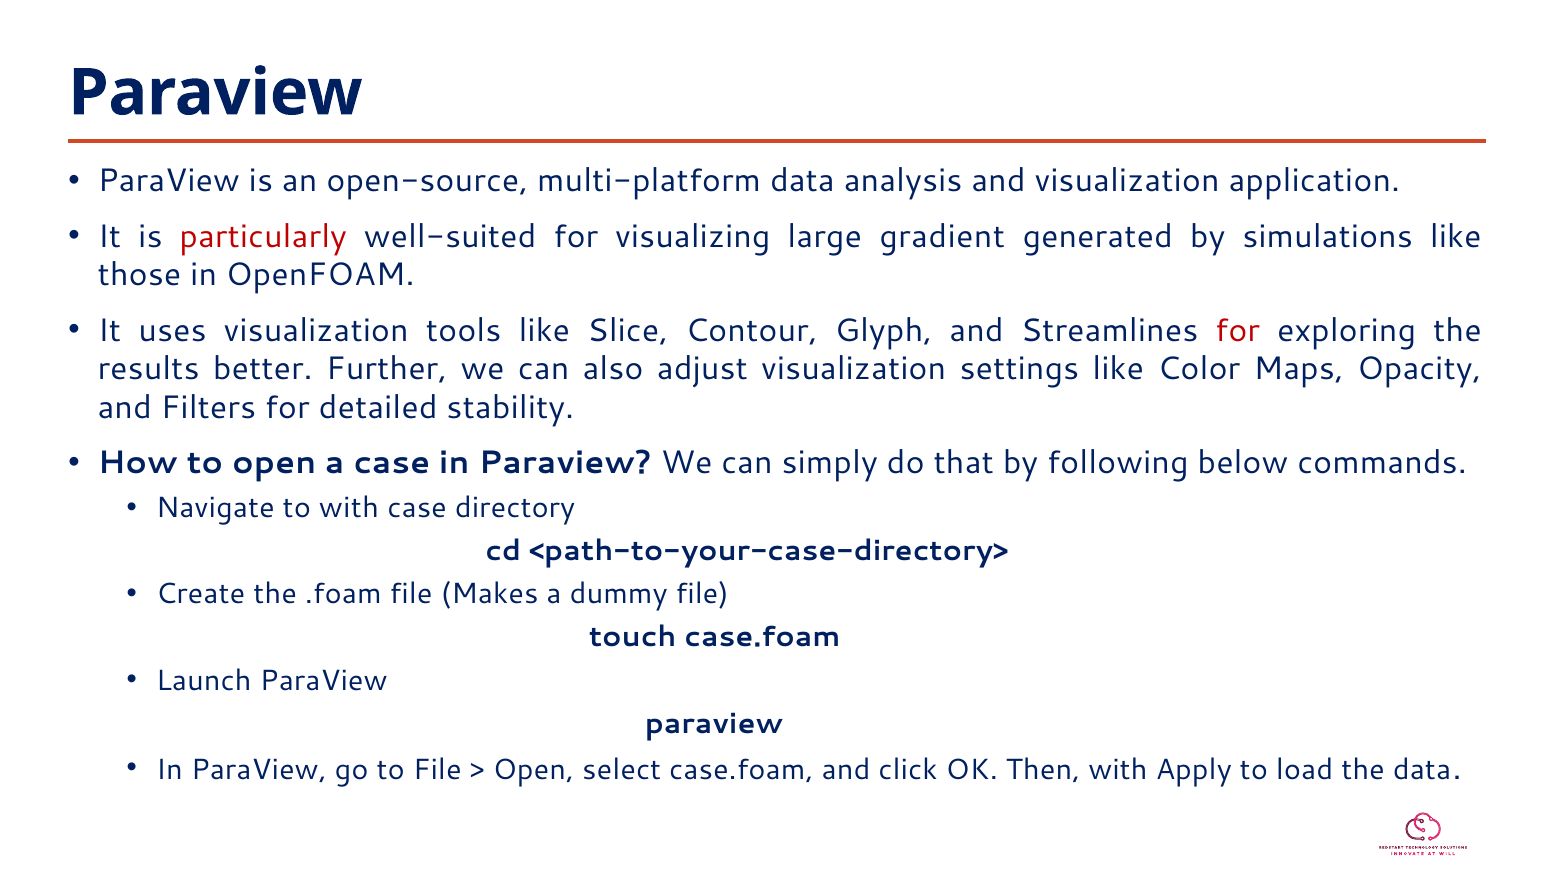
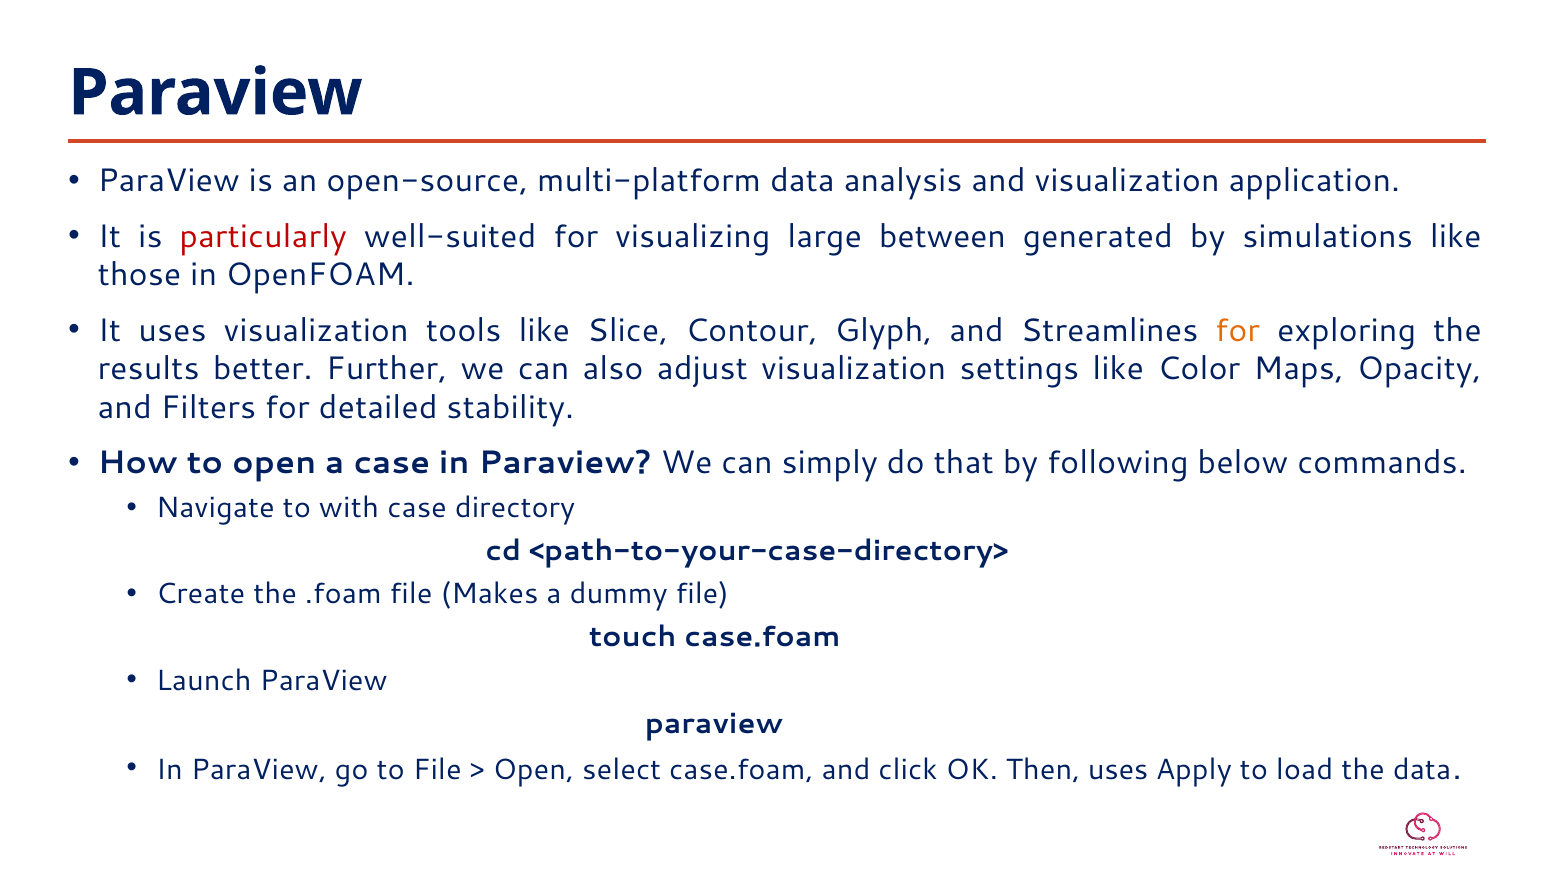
gradient: gradient -> between (942, 236)
for colour: red -> orange (1238, 330)
Then with: with -> uses (1118, 770)
